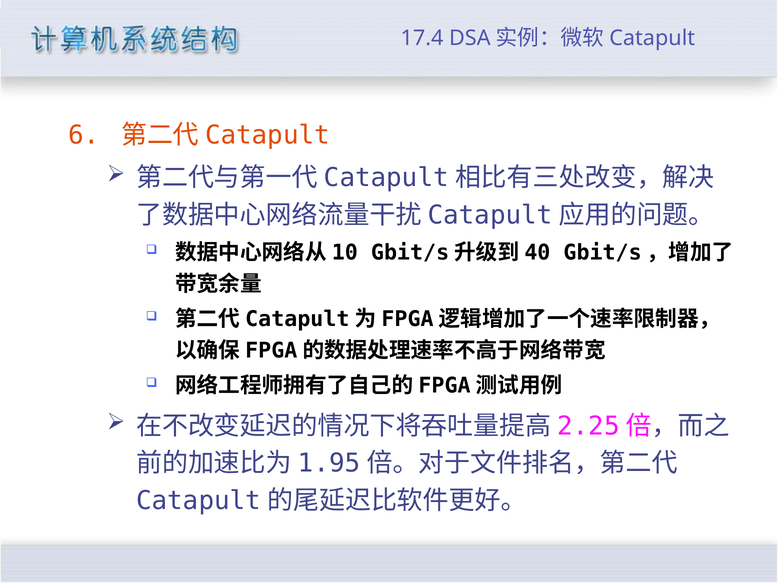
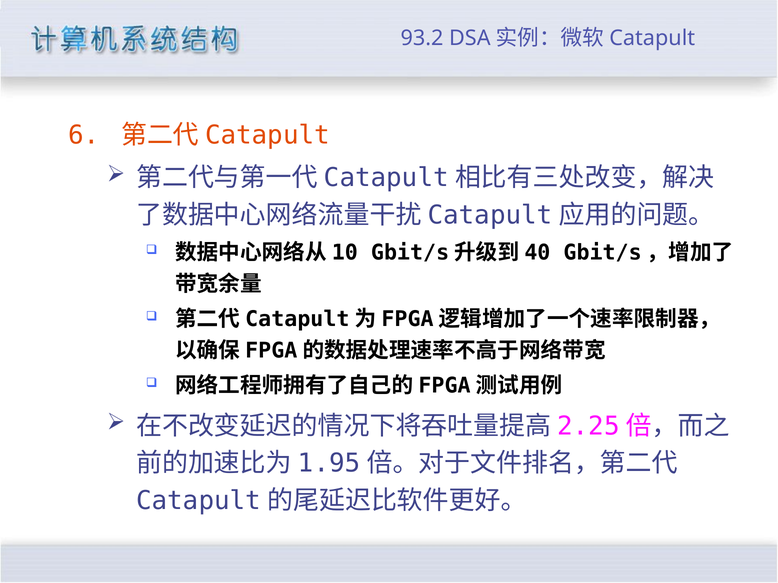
17.4: 17.4 -> 93.2 (422, 38)
